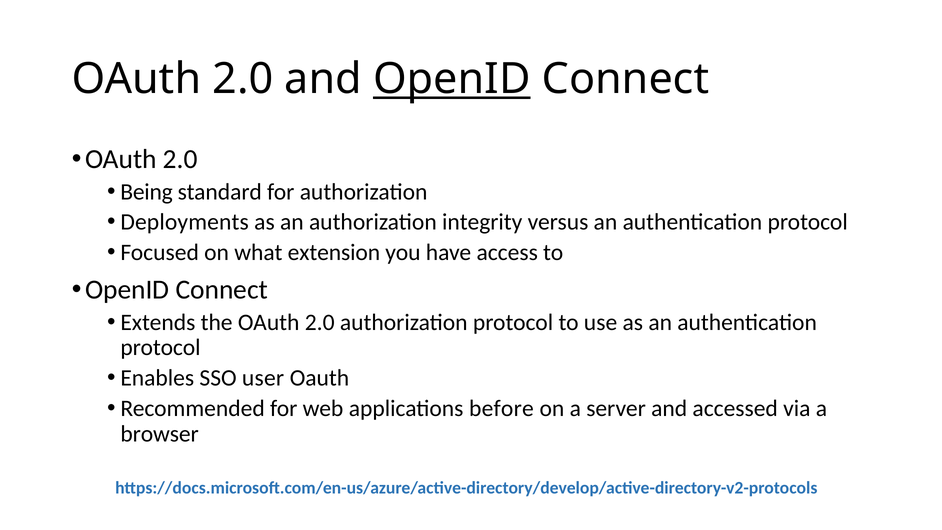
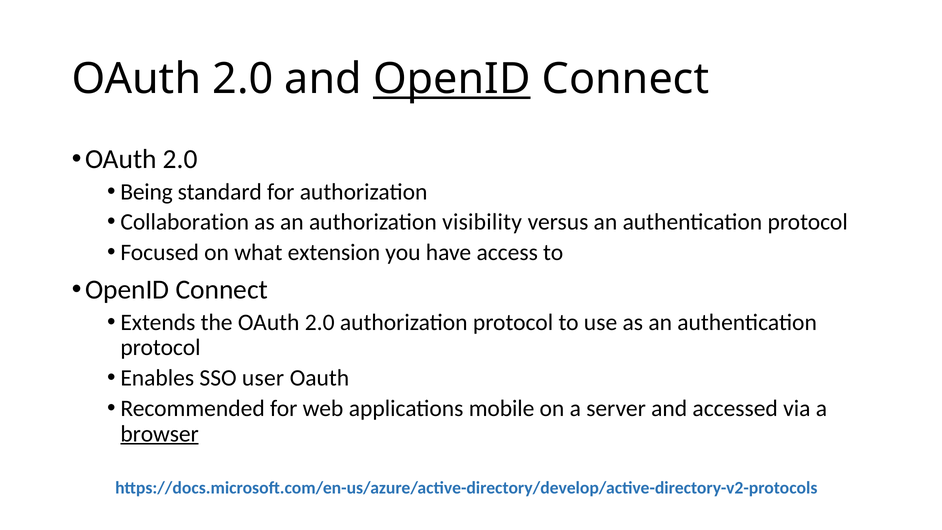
Deployments: Deployments -> Collaboration (185, 222)
integrity: integrity -> visibility (482, 222)
before: before -> mobile (502, 408)
browser underline: none -> present (160, 434)
